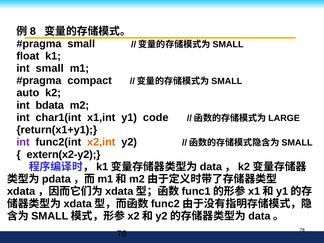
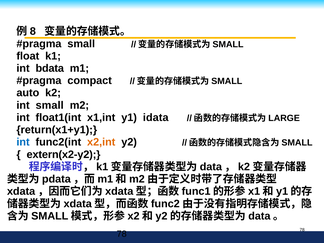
int small: small -> bdata (50, 68)
int bdata: bdata -> small (50, 105)
char1(int: char1(int -> float1(int (58, 118)
code: code -> idata (156, 118)
int colour: purple -> blue (23, 142)
